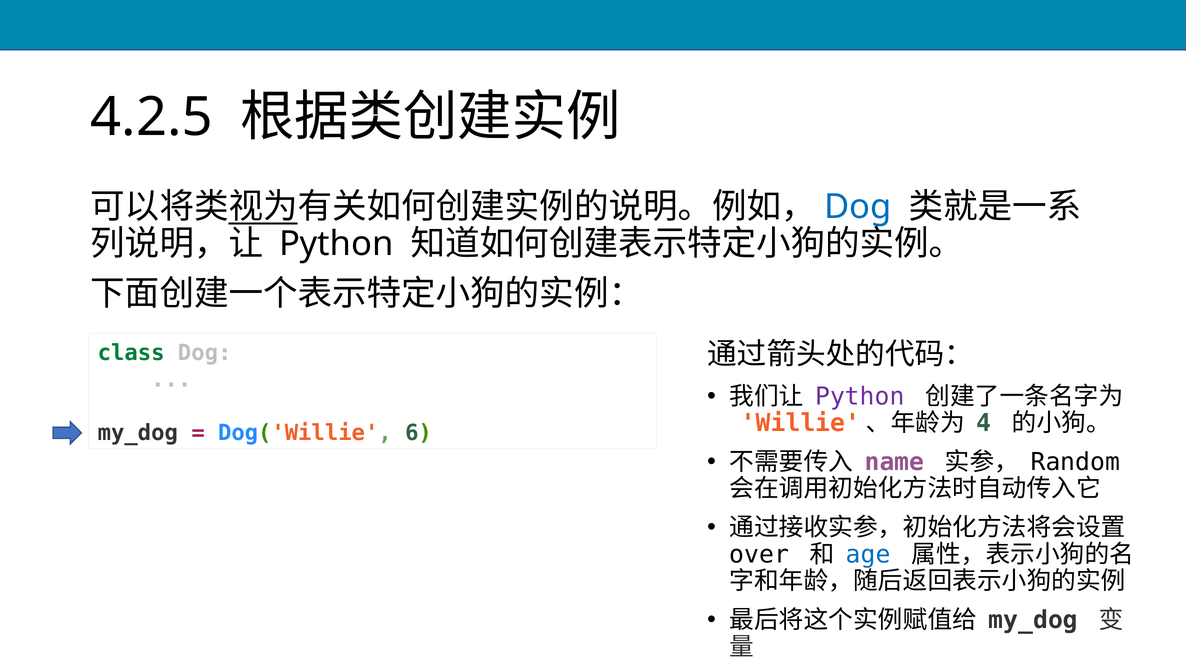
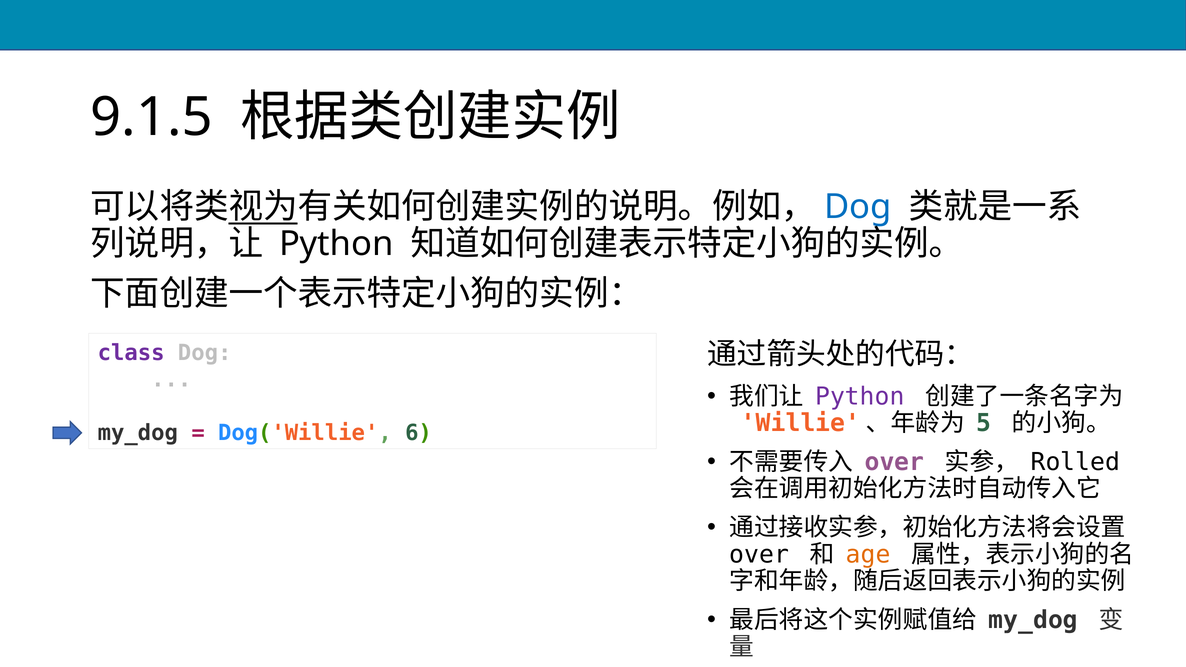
4.2.5: 4.2.5 -> 9.1.5 (152, 118)
class colour: green -> purple (131, 353)
4: 4 -> 5 (984, 423)
name: name -> over (894, 462)
Random: Random -> Rolled (1075, 462)
age colour: blue -> orange (868, 555)
